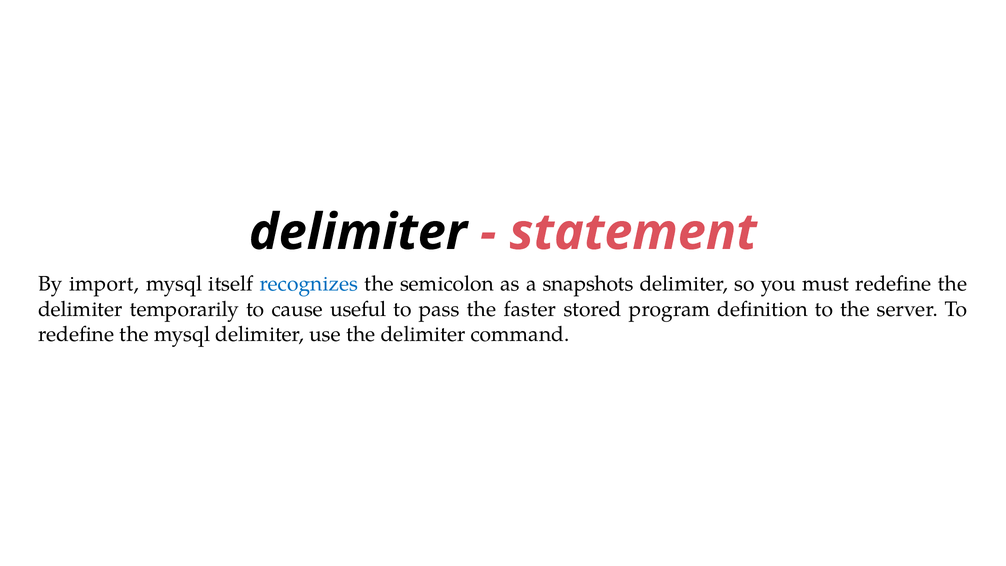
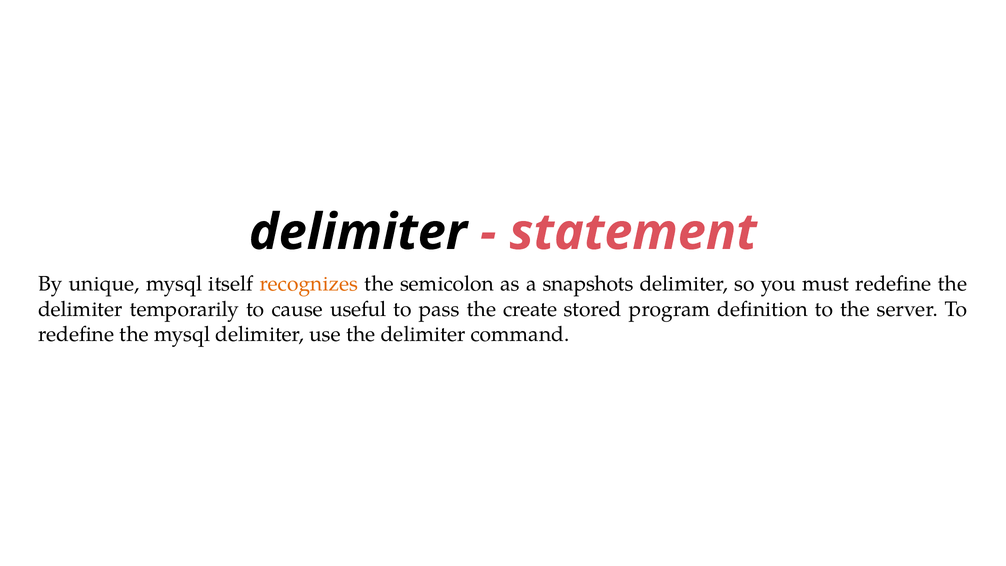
import: import -> unique (104, 284)
recognizes colour: blue -> orange (309, 284)
faster: faster -> create (530, 309)
